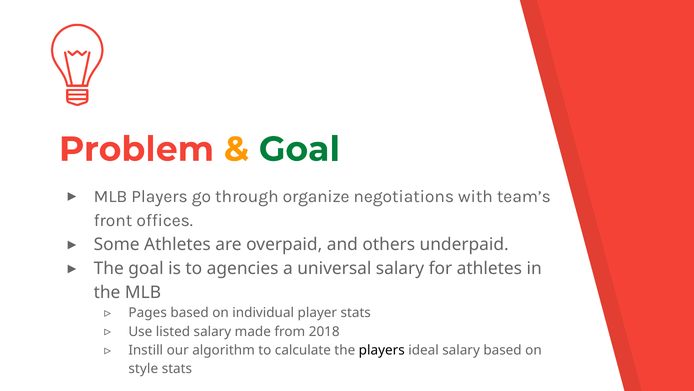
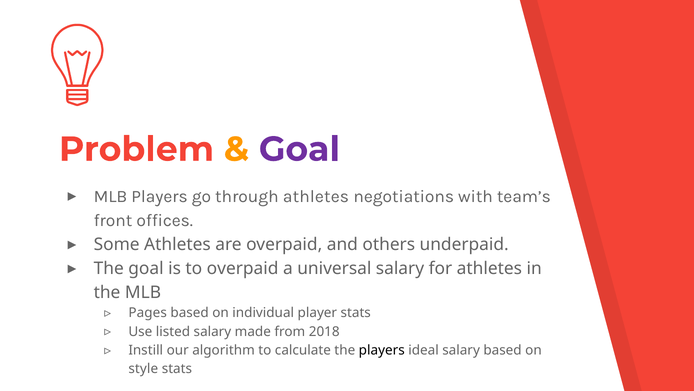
Goal colour: green -> purple (299, 149)
through organize: organize -> athletes (316, 196)
to agencies: agencies -> overpaid (243, 268)
